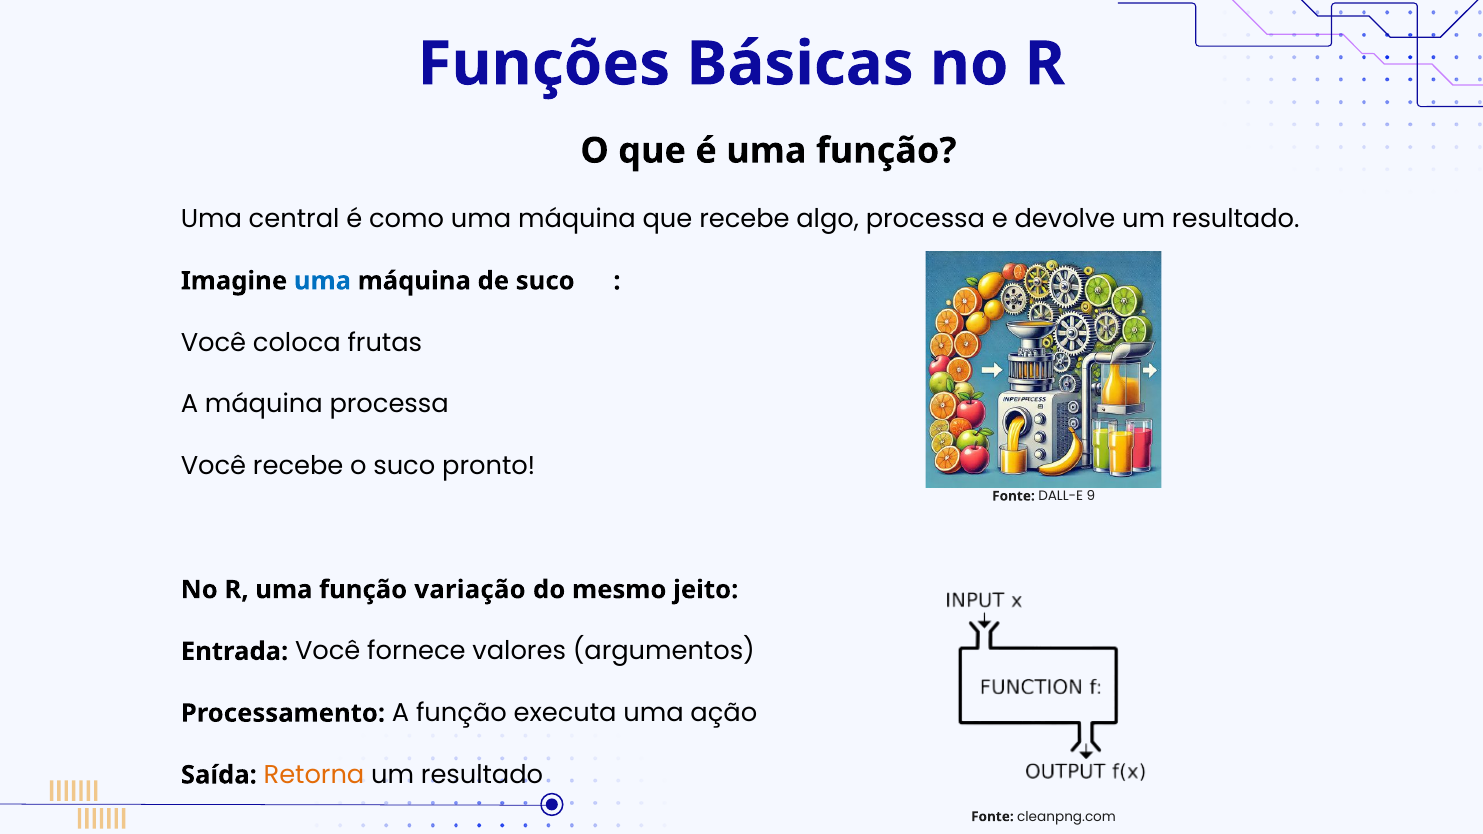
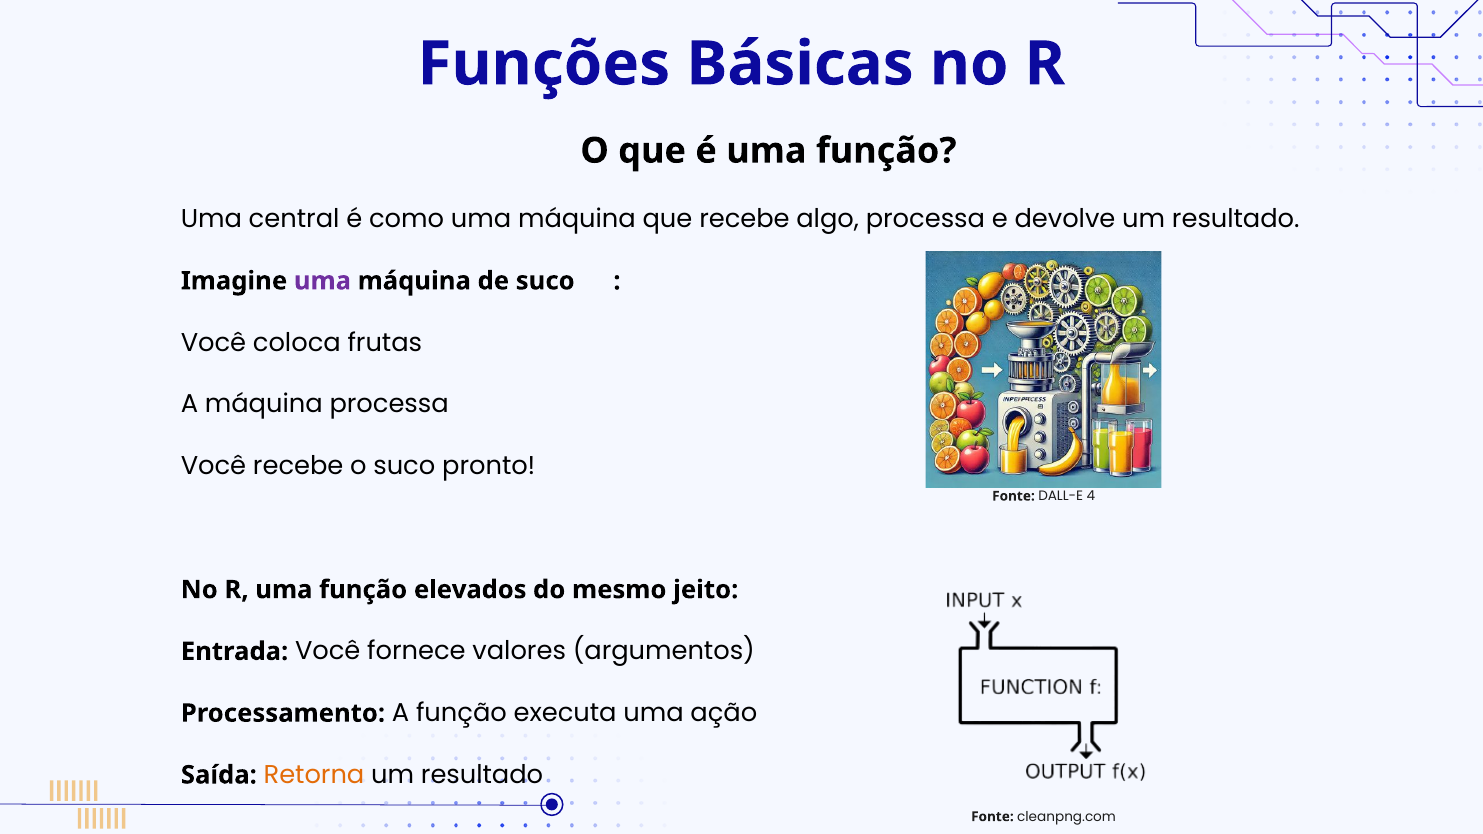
uma colour: blue -> purple (322, 281)
9: 9 -> 4 (1091, 496)
variação: variação -> elevados (470, 590)
